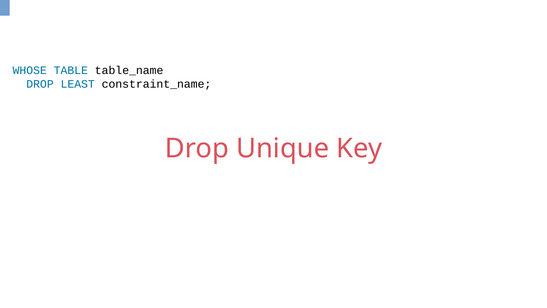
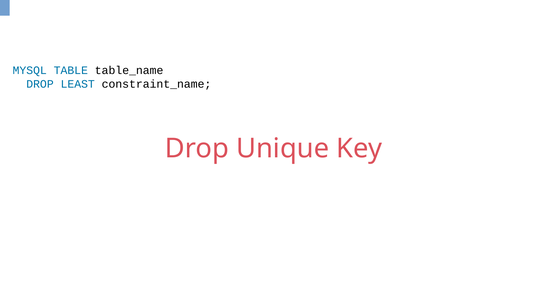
WHOSE: WHOSE -> MYSQL (30, 70)
